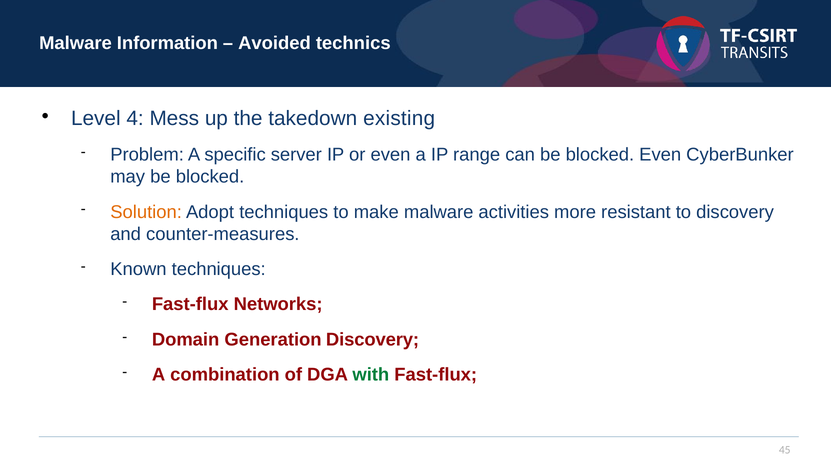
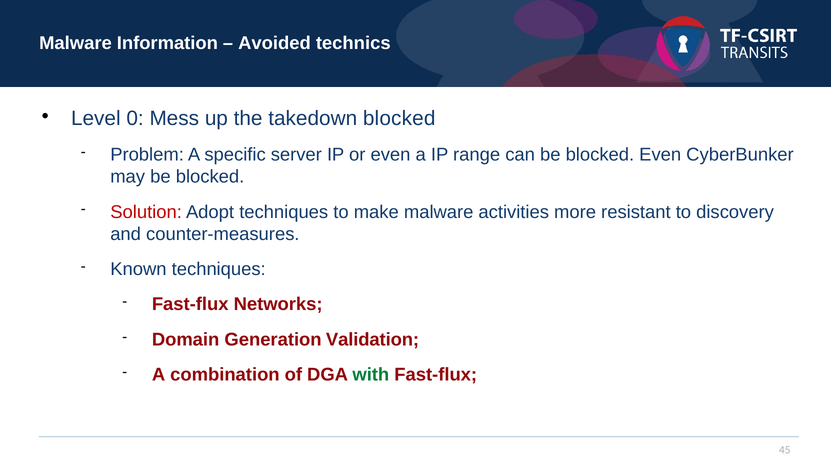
4: 4 -> 0 (135, 118)
takedown existing: existing -> blocked (399, 118)
Solution colour: orange -> red (146, 212)
Generation Discovery: Discovery -> Validation (373, 340)
